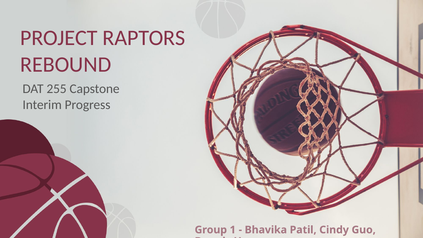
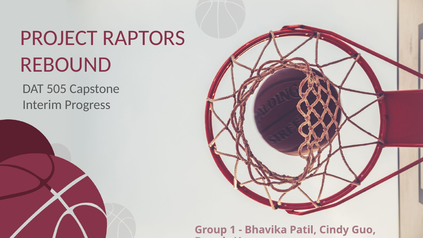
255: 255 -> 505 (57, 89)
